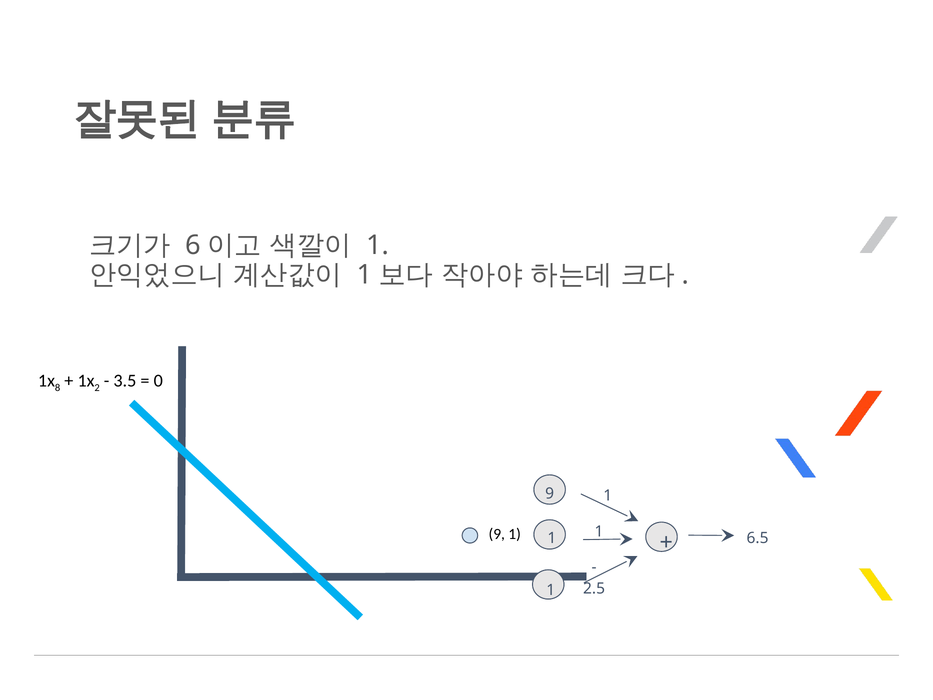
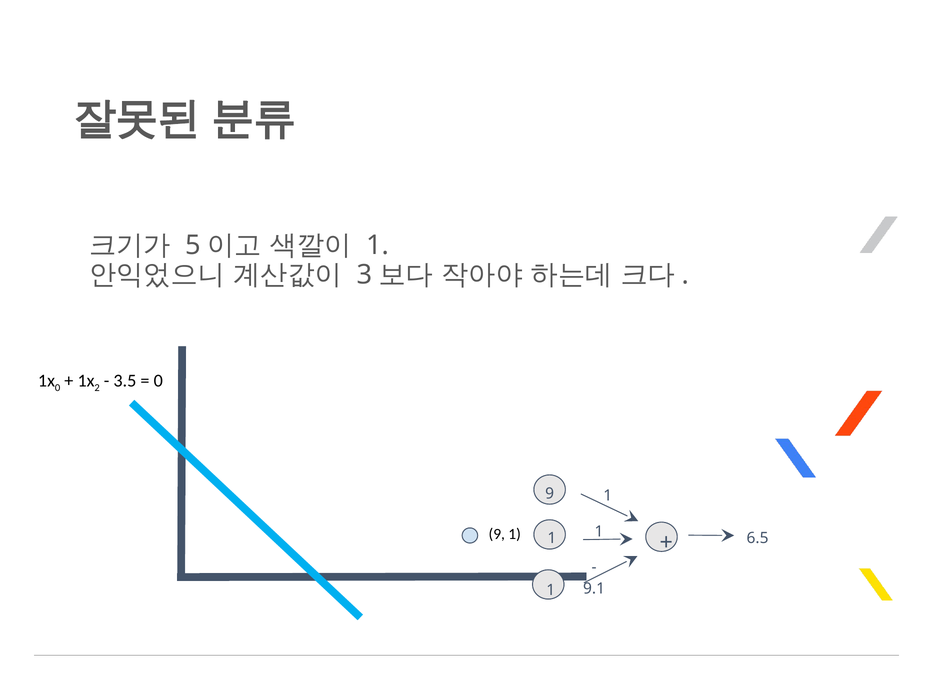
6: 6 -> 5 (193, 245)
1: 1 -> 3 (364, 275)
8: 8 -> 0 (58, 387)
2.5: 2.5 -> 9.1 (594, 588)
